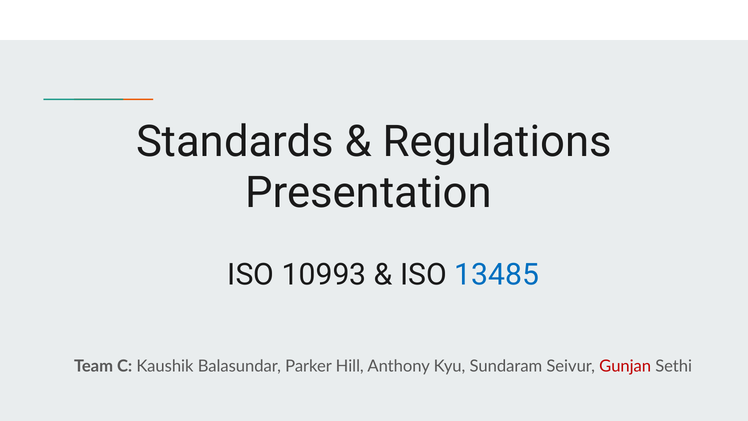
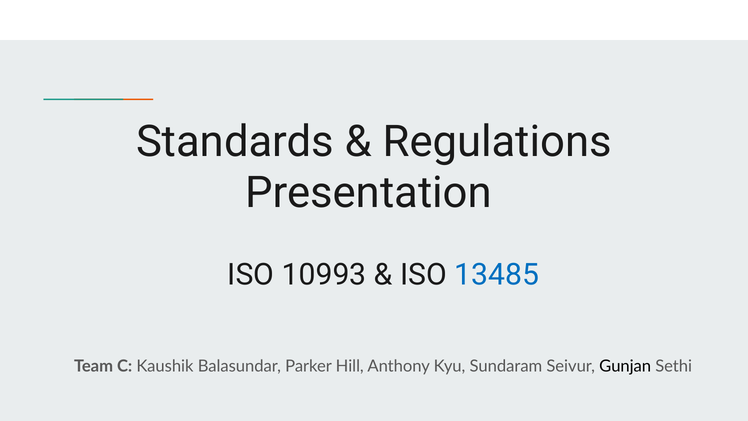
Gunjan colour: red -> black (625, 366)
